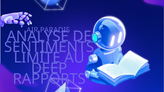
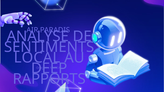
LIMITE: LIMITE -> LOCAL (37, 58)
